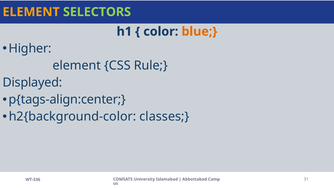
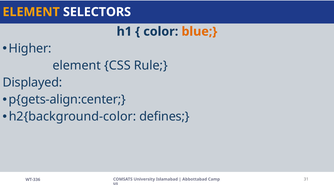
SELECTORS colour: light green -> white (97, 12)
p{tags-align:center: p{tags-align:center -> p{gets-align:center (67, 100)
classes: classes -> defines (164, 117)
